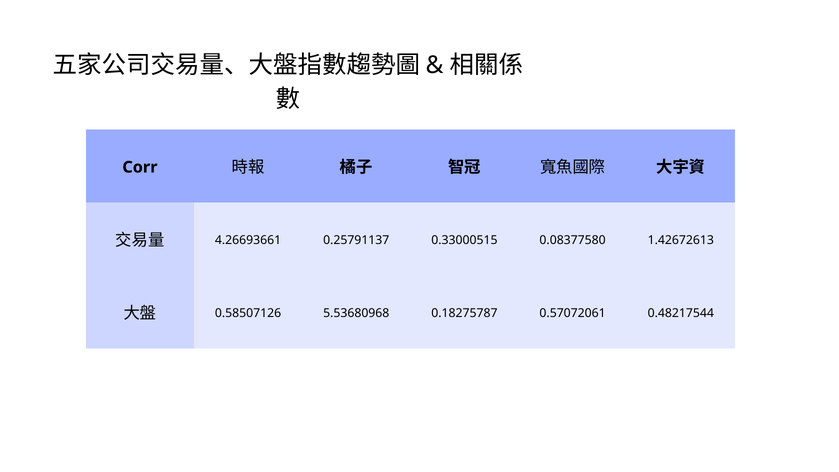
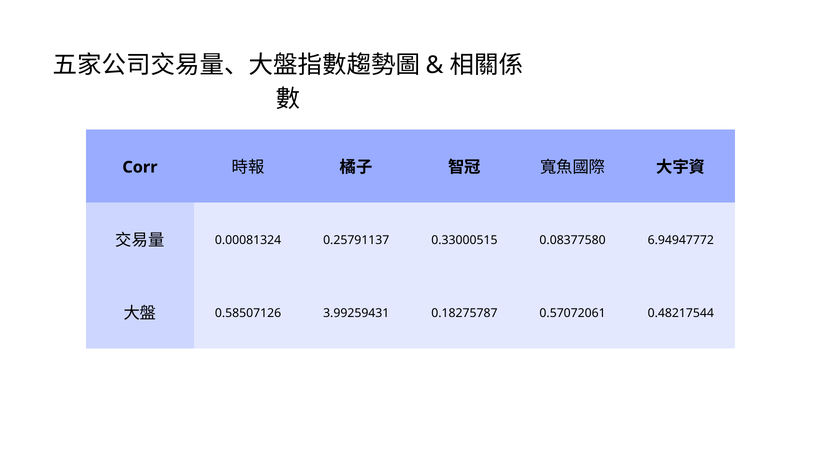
4.26693661: 4.26693661 -> 0.00081324 (248, 240)
1.42672613: 1.42672613 -> 6.94947772 (681, 240)
5.53680968: 5.53680968 -> 3.99259431 (356, 313)
